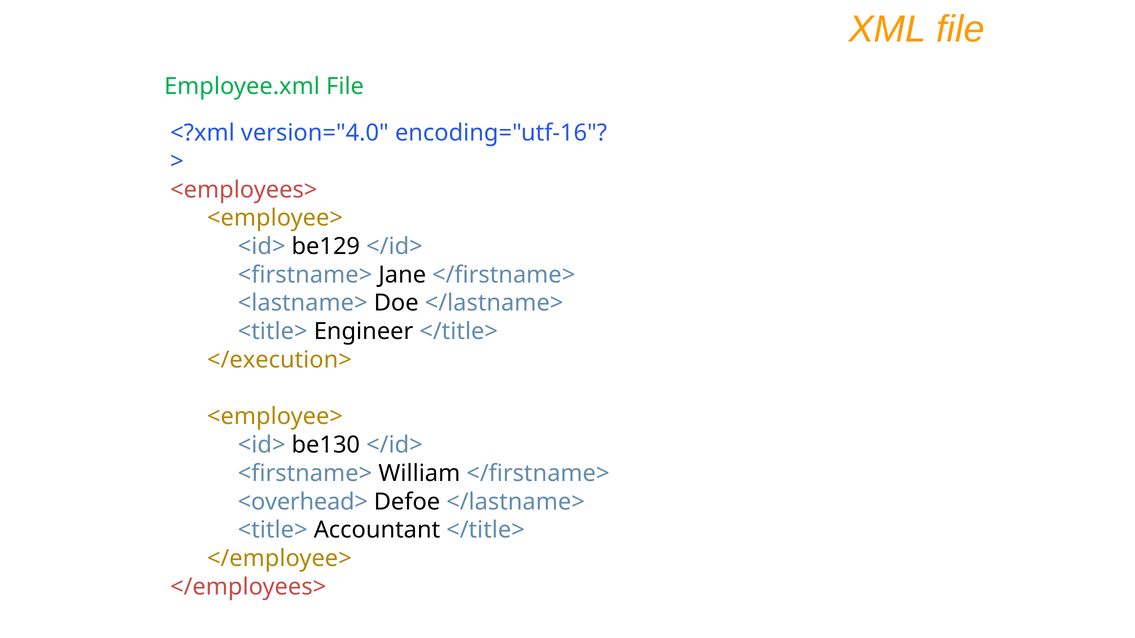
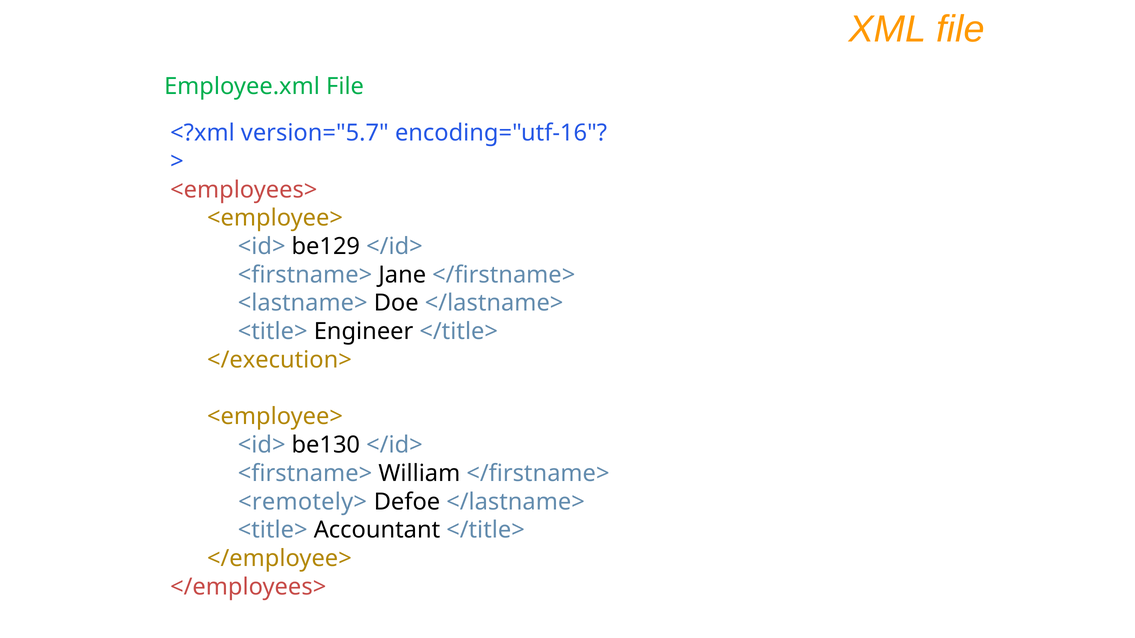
version="4.0: version="4.0 -> version="5.7 (315, 133)
<overhead>: <overhead> -> <remotely> (303, 502)
